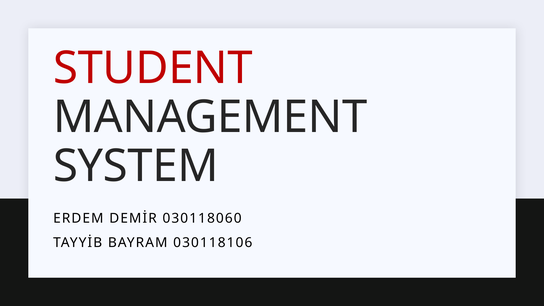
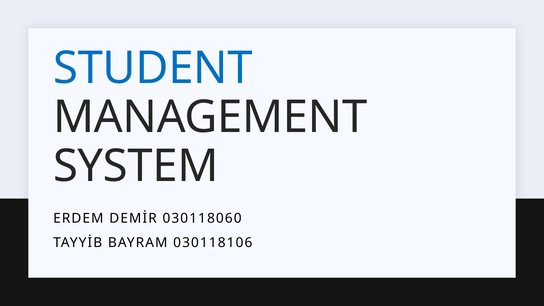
STUDENT colour: red -> blue (153, 68)
